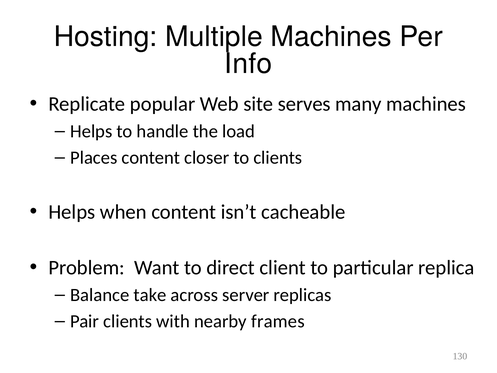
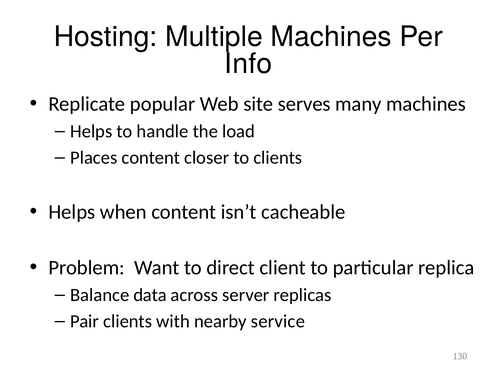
take: take -> data (150, 295)
frames: frames -> service (278, 321)
